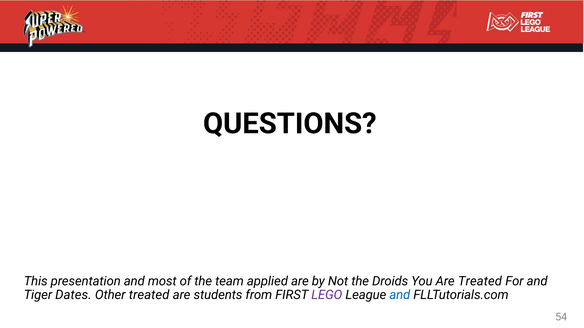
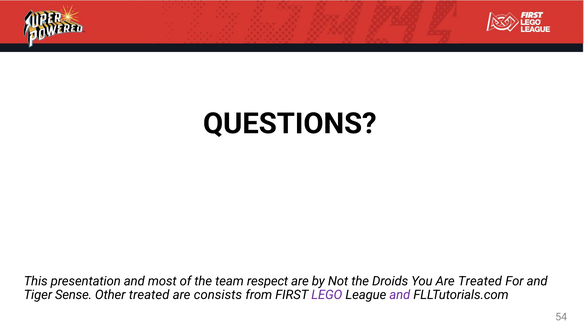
applied: applied -> respect (268, 282)
Dates: Dates -> Sense (73, 296)
students: students -> consists (218, 296)
and colour: blue -> purple (400, 296)
